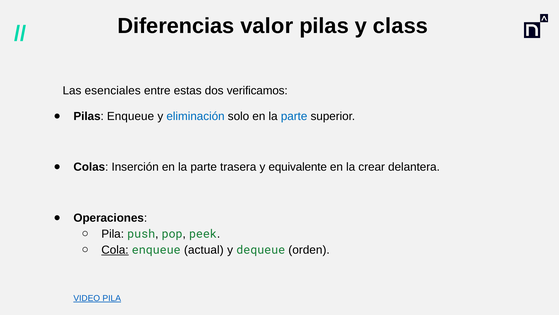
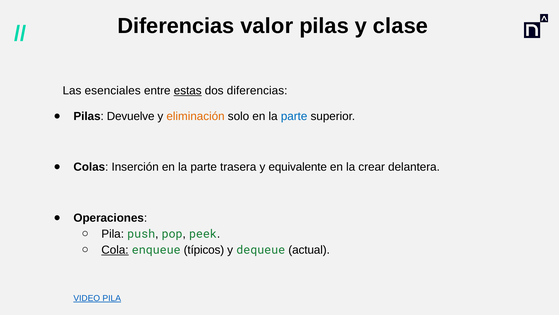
class: class -> clase (400, 26)
estas underline: none -> present (188, 91)
dos verificamos: verificamos -> diferencias (257, 91)
Pilas Enqueue: Enqueue -> Devuelve (131, 116)
eliminación colour: blue -> orange (196, 116)
actual: actual -> típicos (204, 250)
orden: orden -> actual (309, 250)
